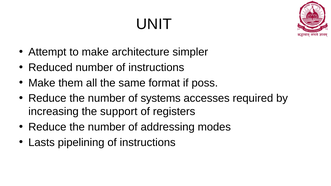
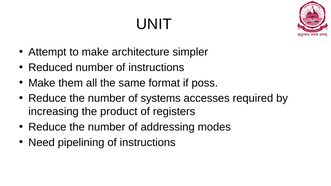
support: support -> product (119, 112)
Lasts: Lasts -> Need (42, 143)
